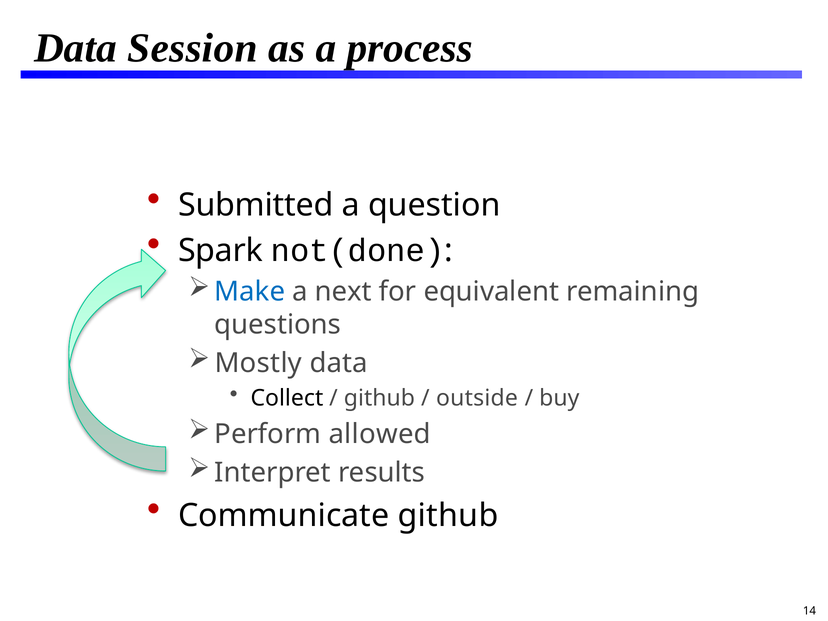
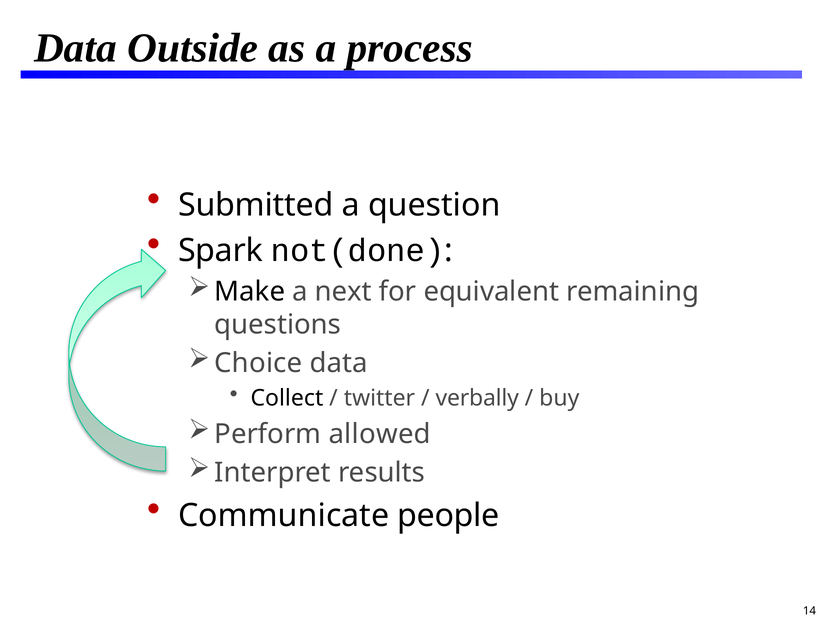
Session: Session -> Outside (193, 48)
Make colour: blue -> black (250, 292)
Mostly: Mostly -> Choice (258, 363)
github: github -> twitter (379, 398)
outside: outside -> verbally (477, 398)
Communicate github: github -> people (448, 515)
